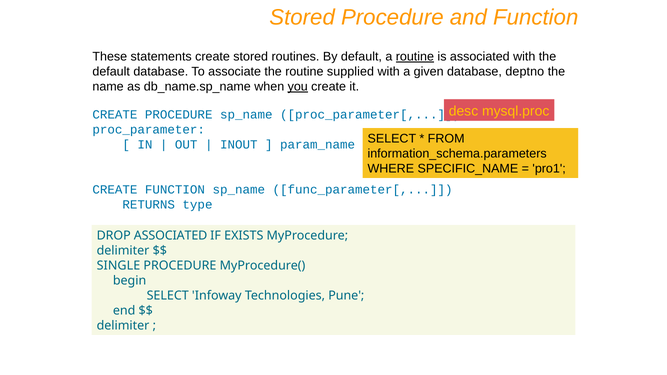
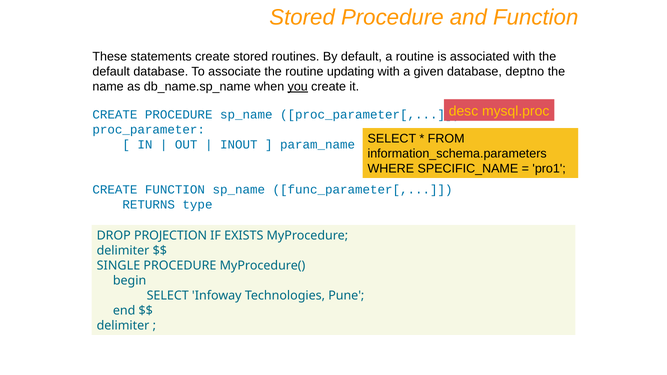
routine underline: present -> none (415, 57)
supplied: supplied -> updating (351, 72)
DROP ASSOCIATED: ASSOCIATED -> PROJECTION (171, 236)
